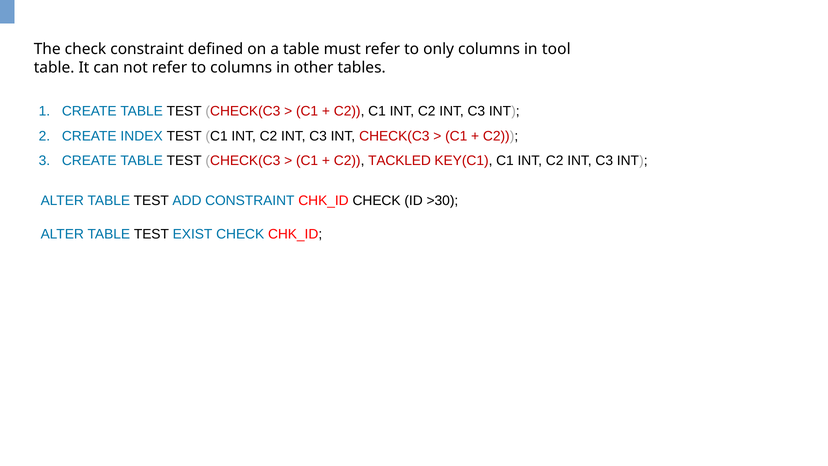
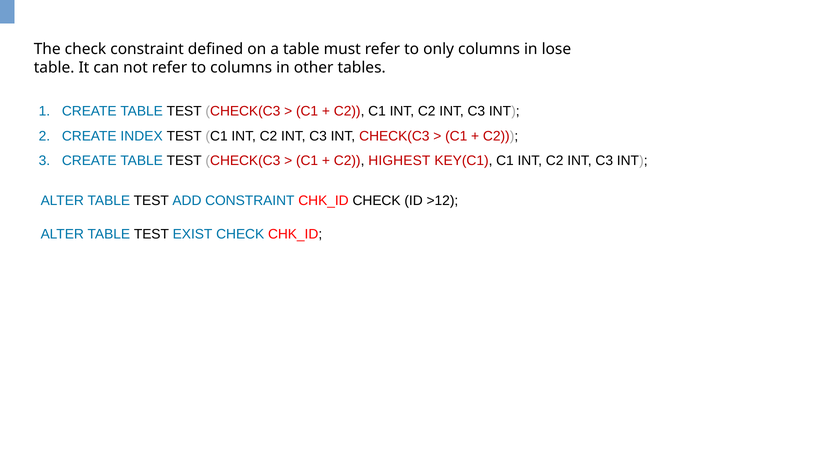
tool: tool -> lose (556, 49)
TACKLED: TACKLED -> HIGHEST (399, 161)
>30: >30 -> >12 (442, 201)
